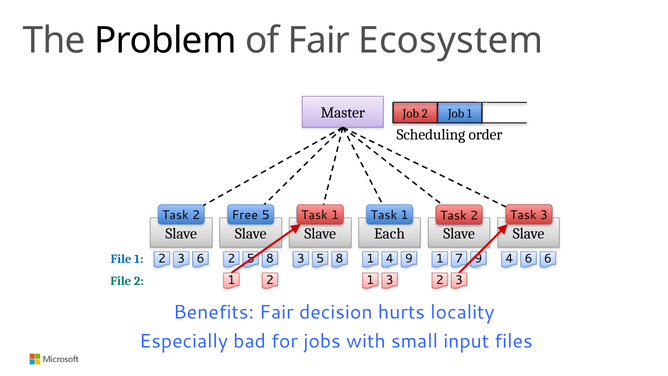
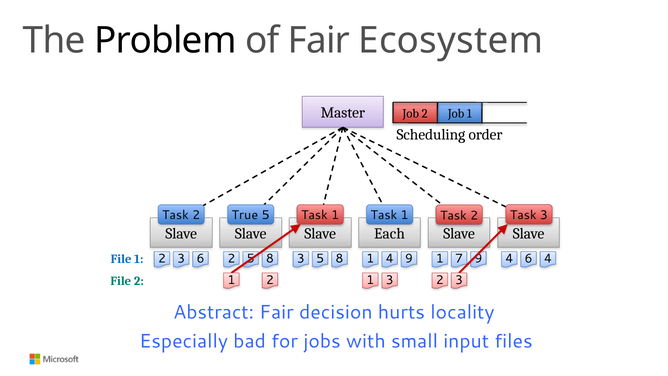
Free: Free -> True (245, 215)
8 6: 6 -> 4 (548, 259)
Benefits: Benefits -> Abstract (214, 312)
